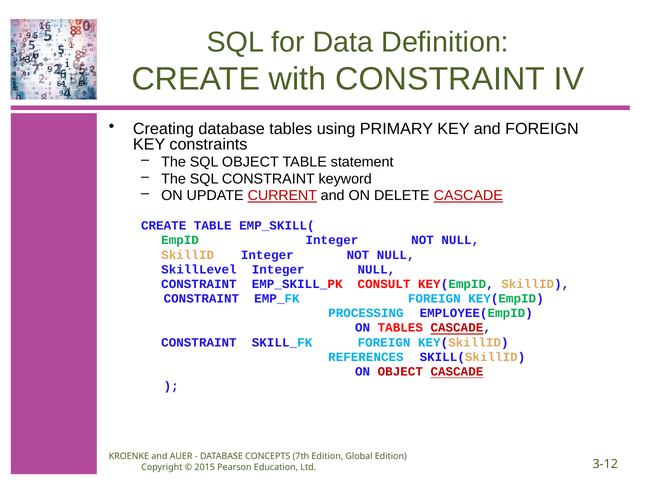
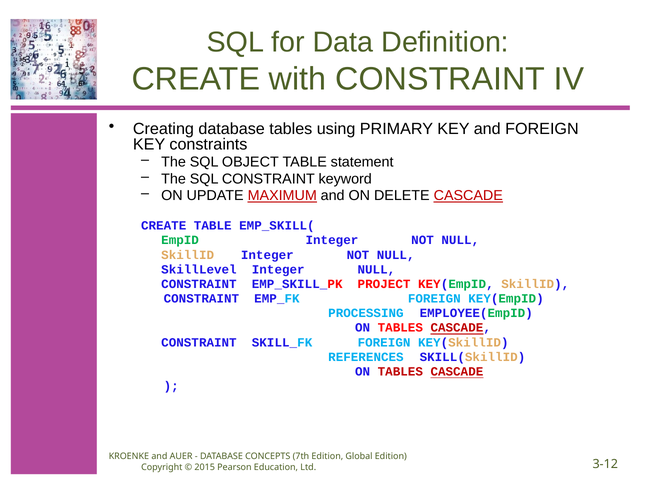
CURRENT: CURRENT -> MAXIMUM (282, 195)
CONSULT: CONSULT -> PROJECT (384, 284)
OBJECT: OBJECT -> TABLES (400, 371)
